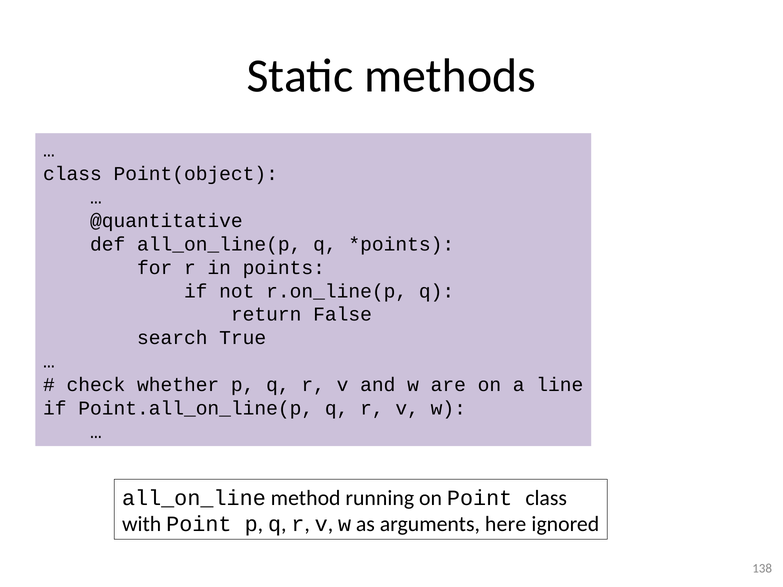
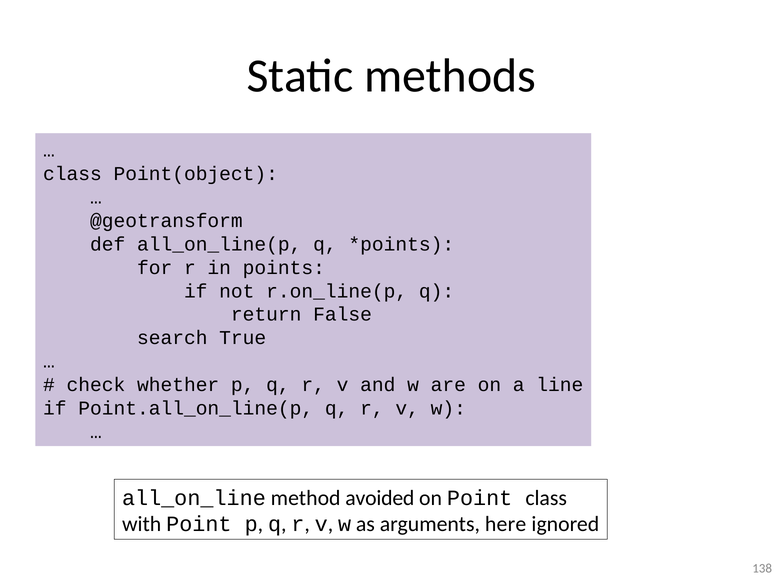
@quantitative: @quantitative -> @geotransform (166, 221)
running: running -> avoided (380, 498)
